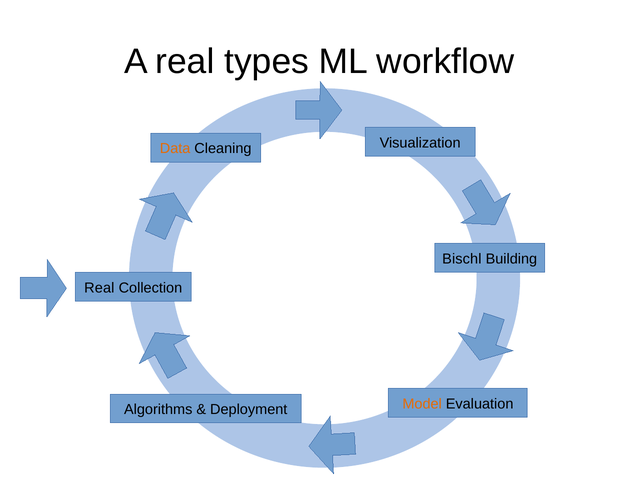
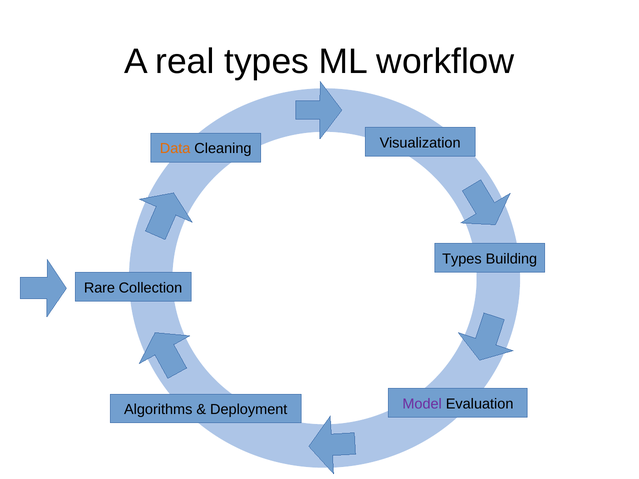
Bischl: Bischl -> Types (462, 259)
Real: Real -> Rare (99, 288)
Model colour: orange -> purple (422, 404)
